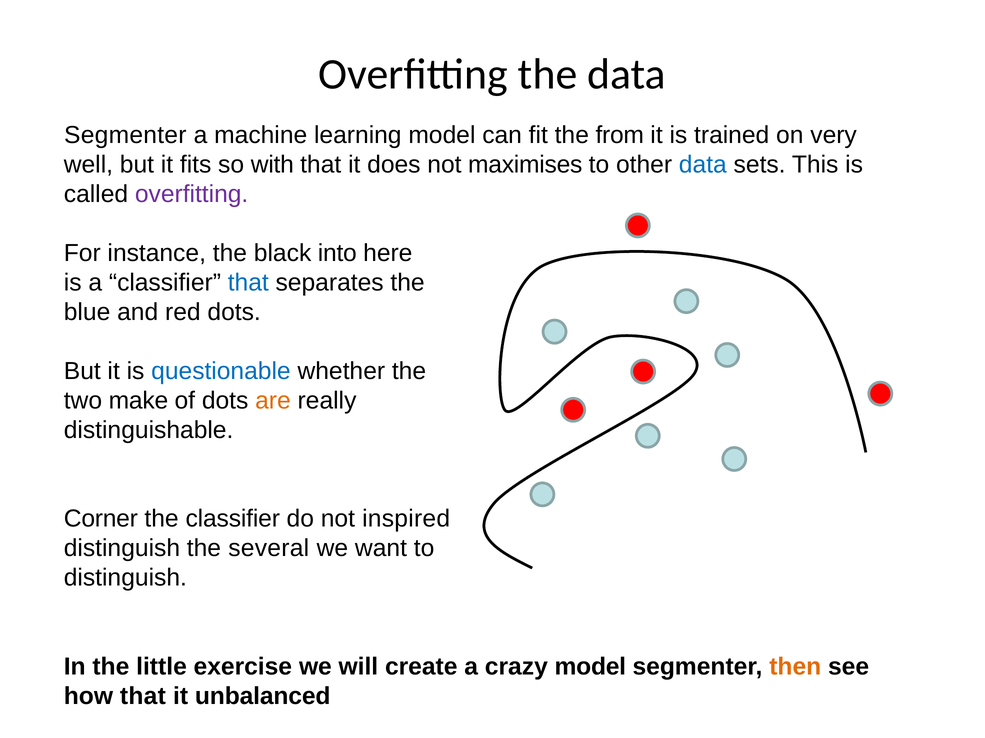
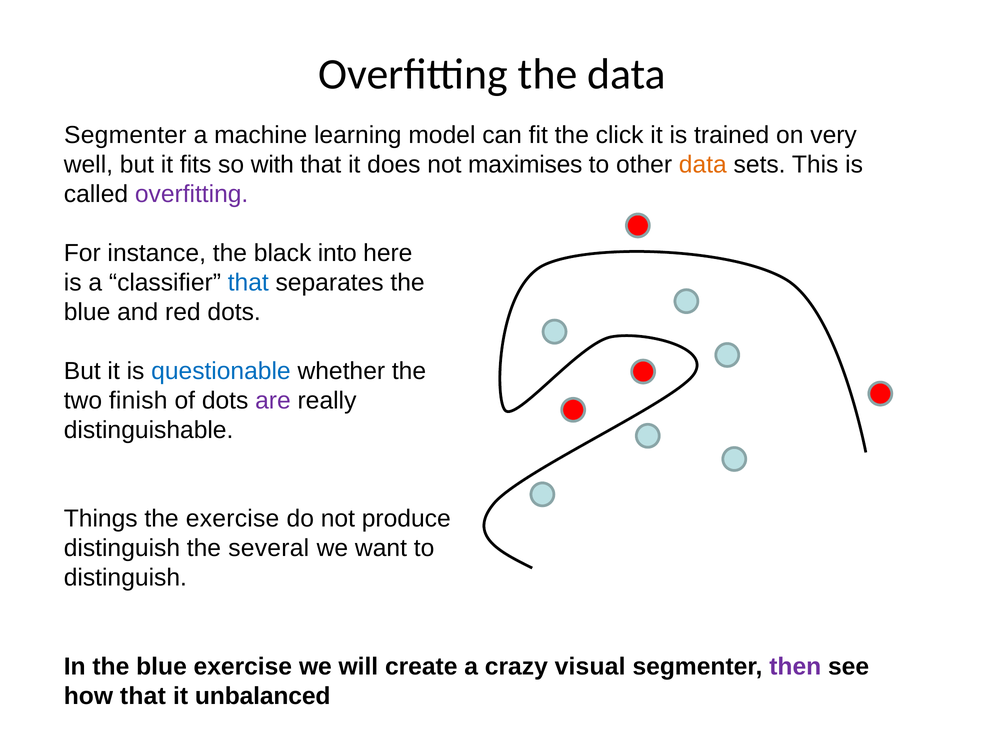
from: from -> click (620, 135)
data colour: blue -> orange (703, 165)
make: make -> finish (138, 401)
are colour: orange -> purple (273, 401)
Corner: Corner -> Things (101, 519)
the classifier: classifier -> exercise (233, 519)
inspired: inspired -> produce (406, 519)
In the little: little -> blue (162, 667)
crazy model: model -> visual (590, 667)
then colour: orange -> purple (795, 667)
